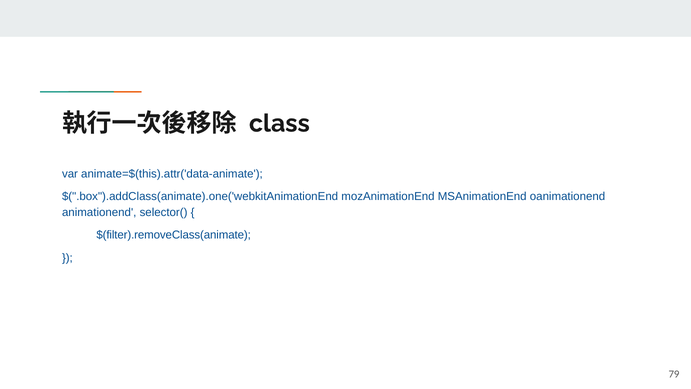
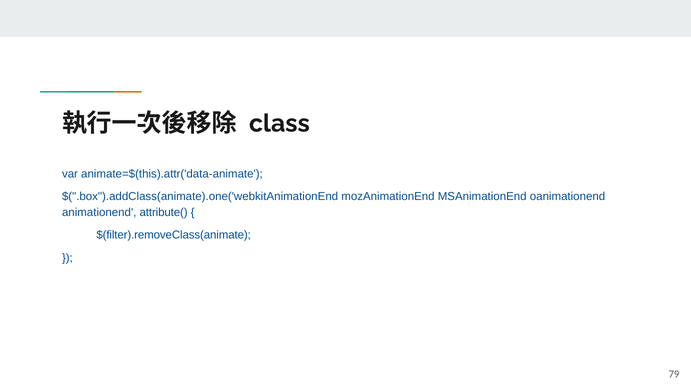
selector(: selector( -> attribute( (164, 212)
